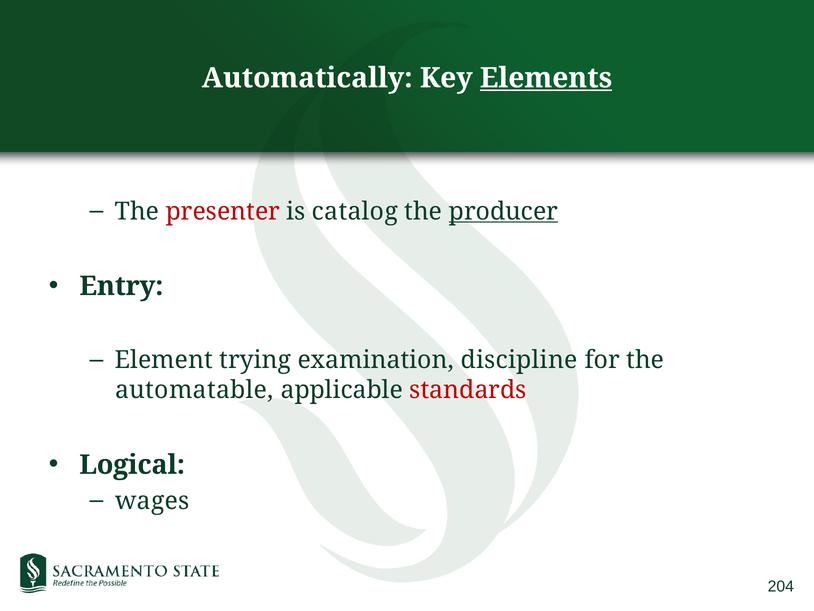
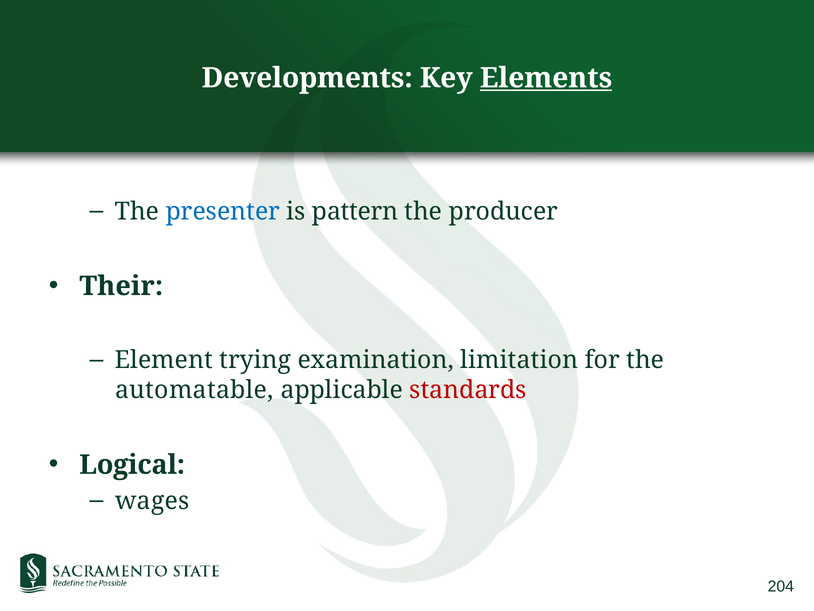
Automatically: Automatically -> Developments (307, 78)
presenter colour: red -> blue (223, 211)
catalog: catalog -> pattern (355, 211)
producer underline: present -> none (503, 211)
Entry: Entry -> Their (121, 286)
discipline: discipline -> limitation (519, 360)
